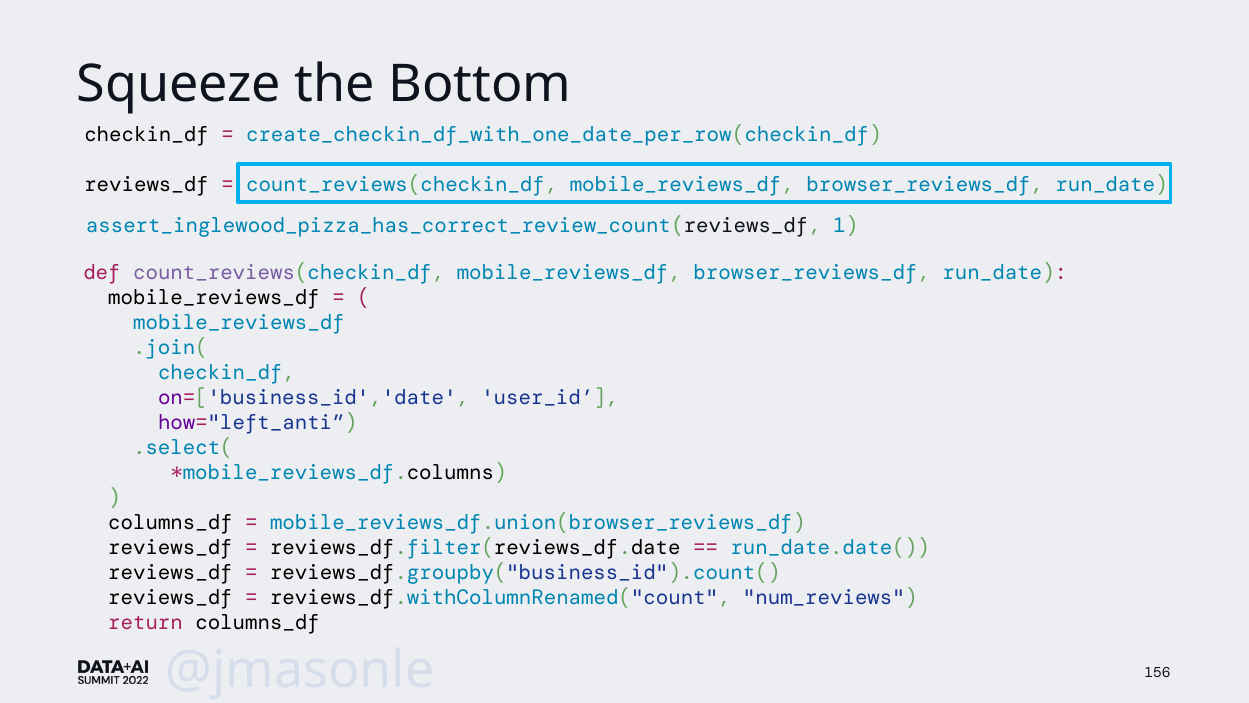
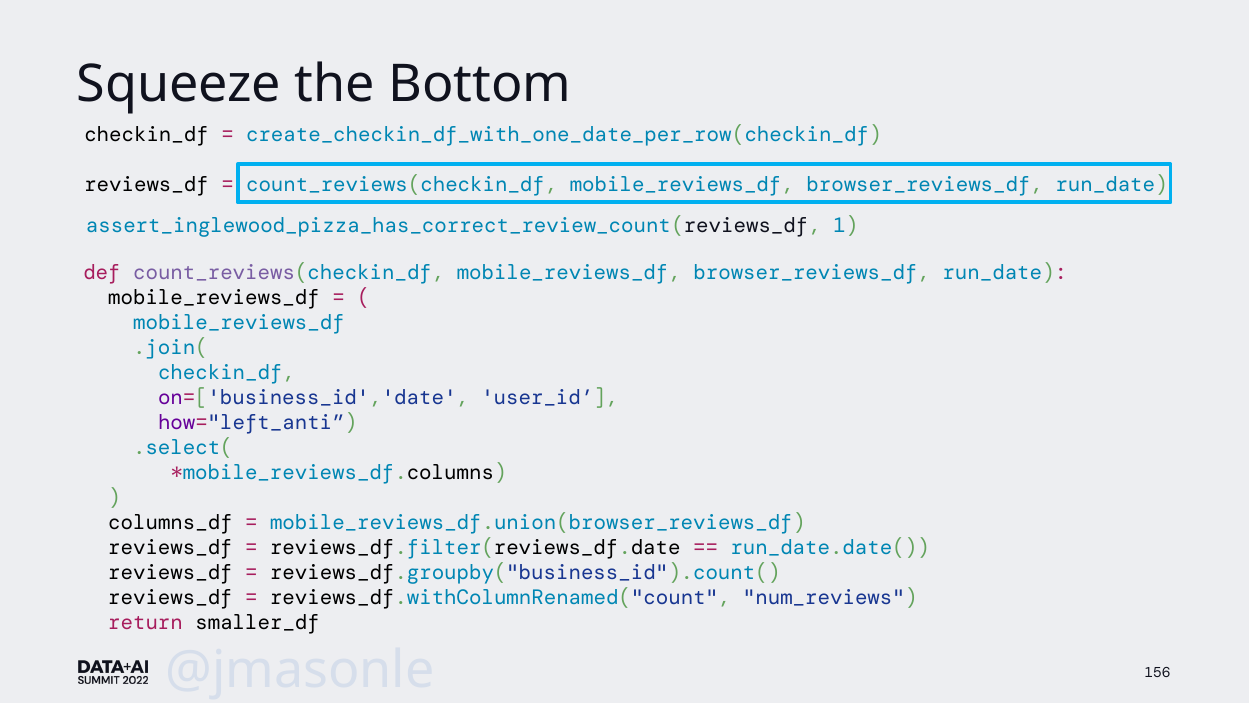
return columns_df: columns_df -> smaller_df (258, 622)
